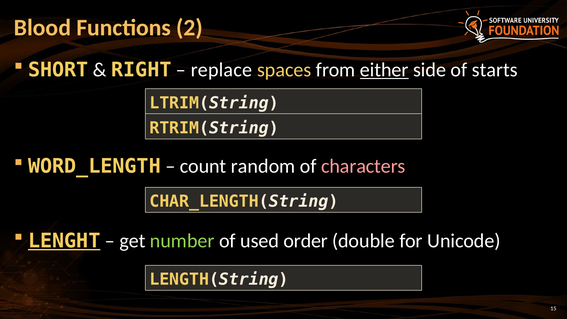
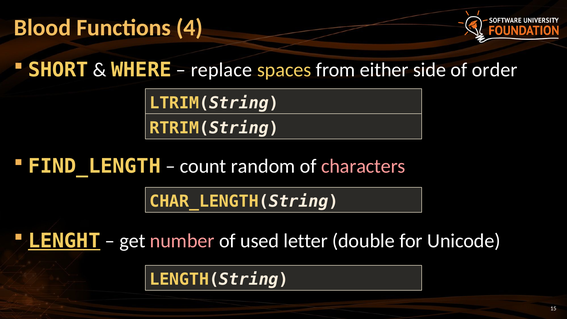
2: 2 -> 4 (190, 28)
RIGHT: RIGHT -> WHERE (141, 70)
either underline: present -> none (384, 70)
starts: starts -> order (495, 70)
WORD_LENGTH: WORD_LENGTH -> FIND_LENGTH (94, 166)
number colour: light green -> pink (182, 241)
order: order -> letter (306, 241)
